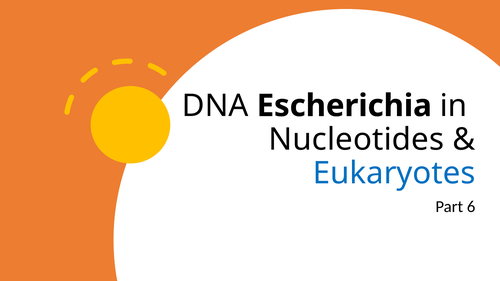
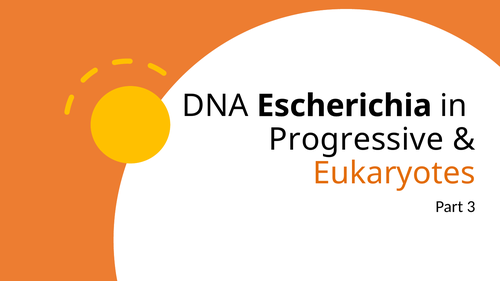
Nucleotides: Nucleotides -> Progressive (356, 140)
Eukaryotes colour: blue -> orange (394, 173)
6: 6 -> 3 (471, 207)
